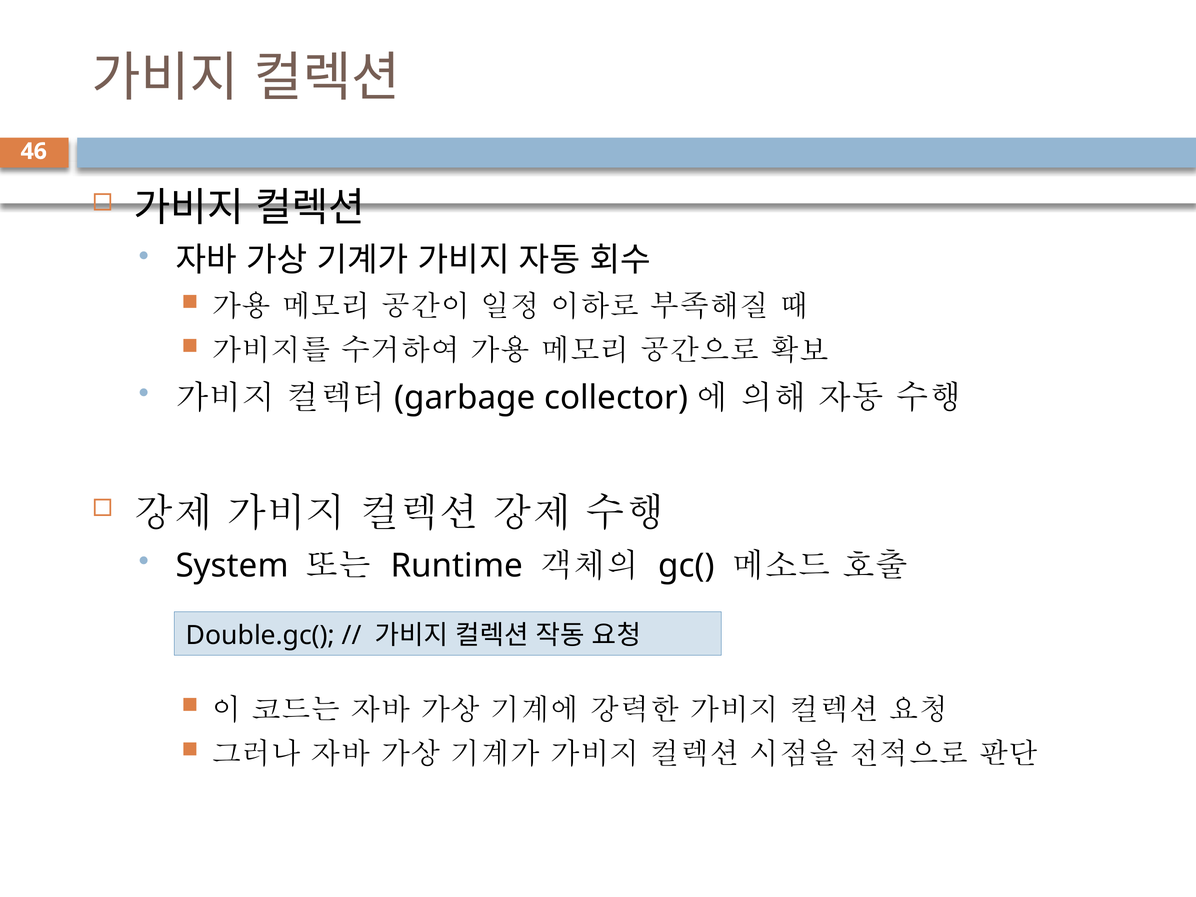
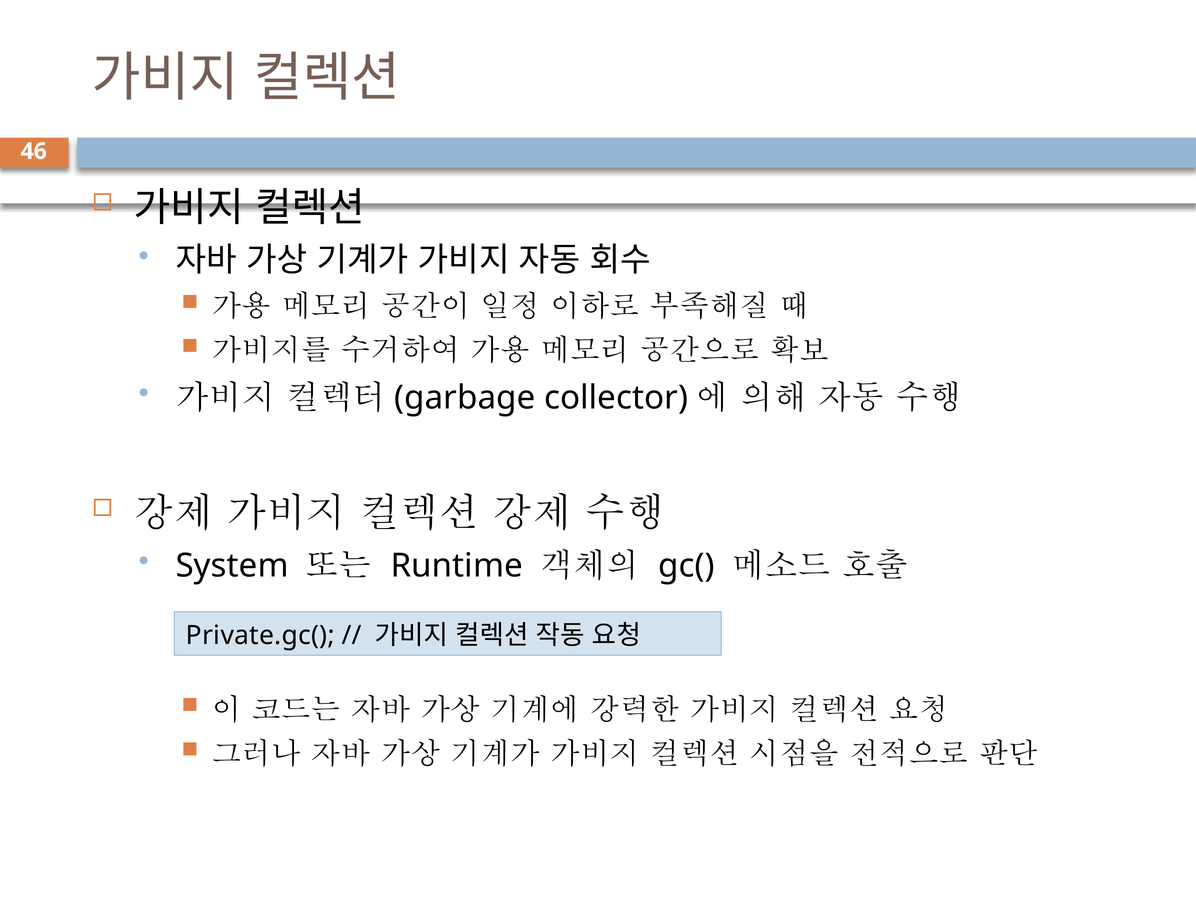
Double.gc(: Double.gc( -> Private.gc( (260, 635)
